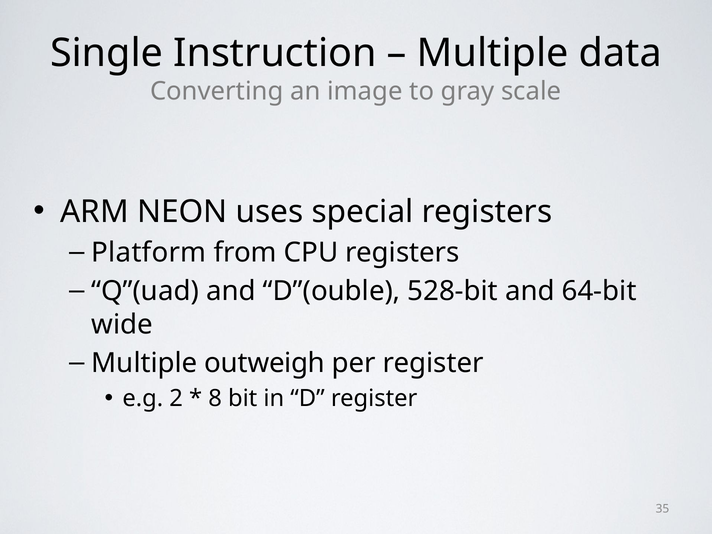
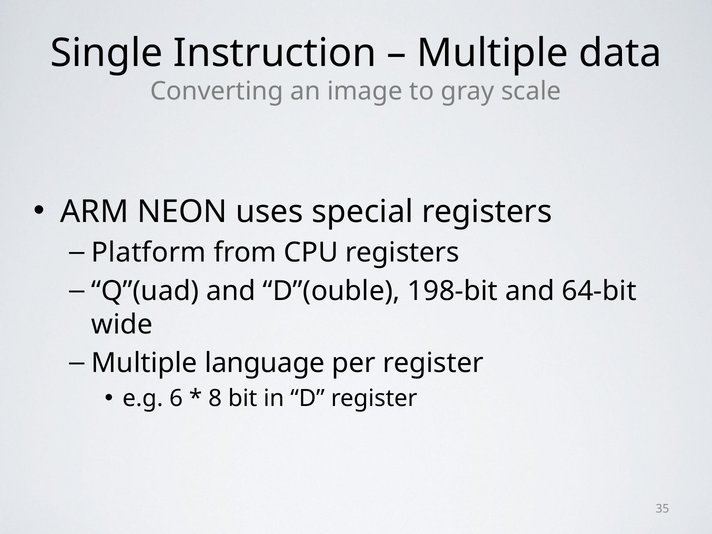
528-bit: 528-bit -> 198-bit (453, 291)
outweigh: outweigh -> language (265, 363)
2: 2 -> 6 (176, 399)
